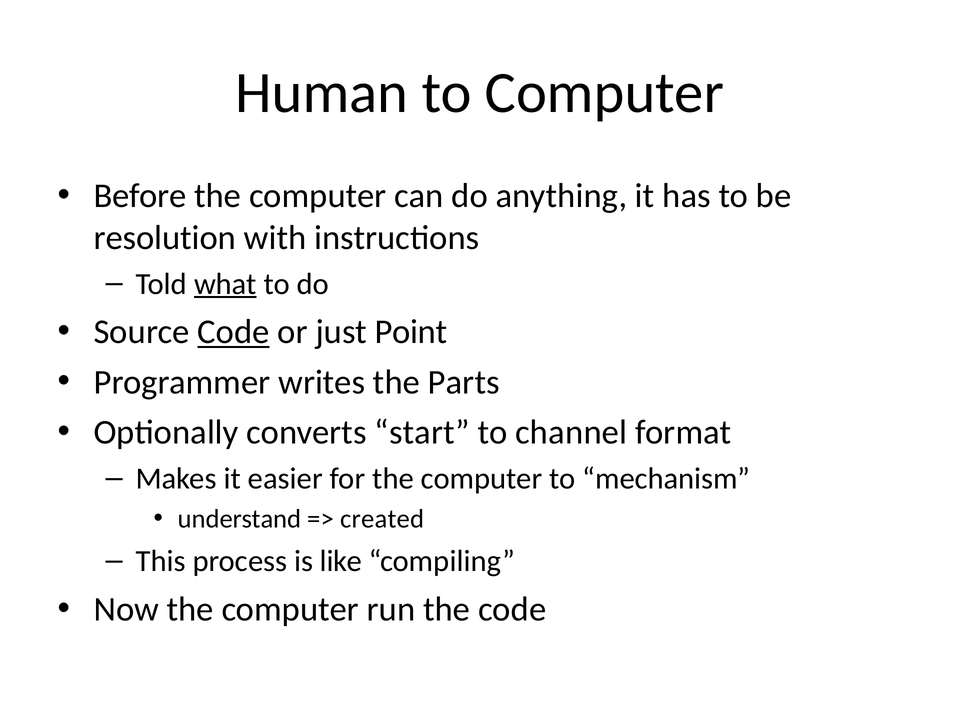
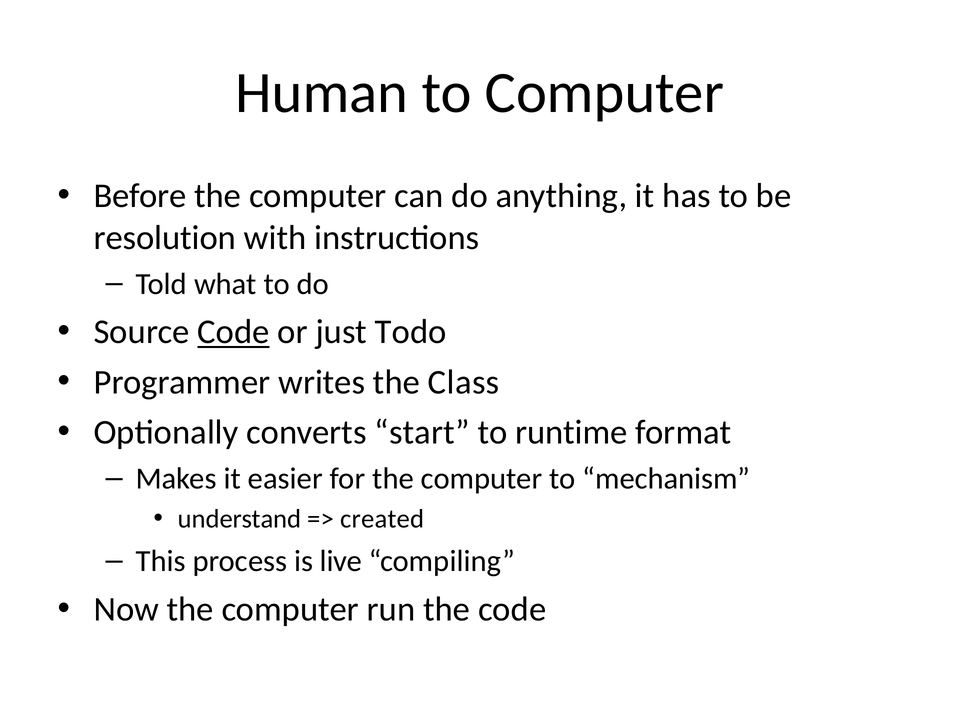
what underline: present -> none (225, 284)
Point: Point -> Todo (411, 332)
Parts: Parts -> Class (464, 382)
channel: channel -> runtime (571, 432)
like: like -> live (341, 561)
